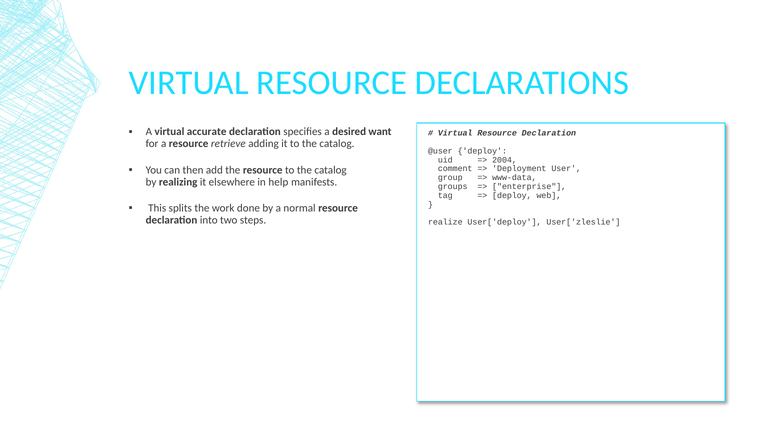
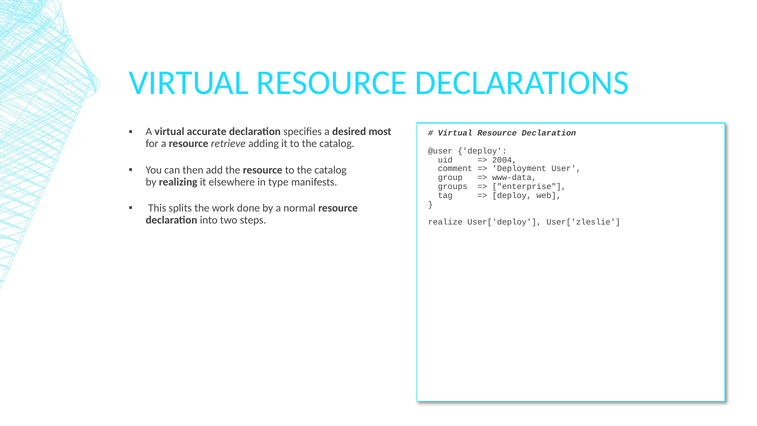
want: want -> most (380, 132)
help: help -> type (278, 182)
